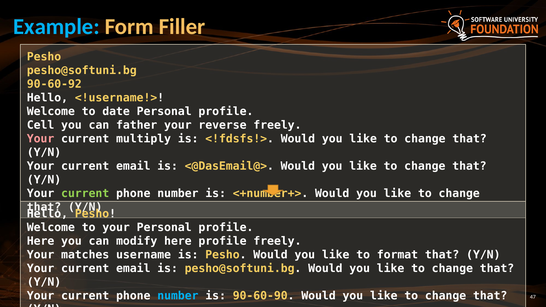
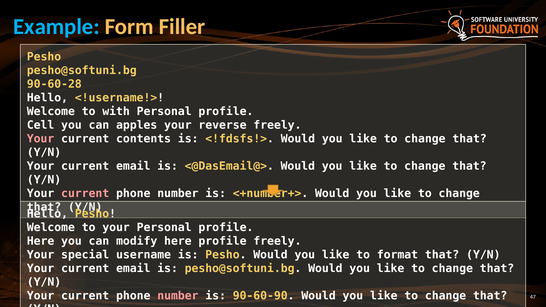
90-60-92: 90-60-92 -> 90-60-28 (54, 84)
date: date -> with (116, 111)
father: father -> apples (137, 125)
multiply: multiply -> contents (144, 139)
current colour: light green -> pink (85, 193)
matches: matches -> special (85, 255)
number colour: light blue -> pink (178, 296)
